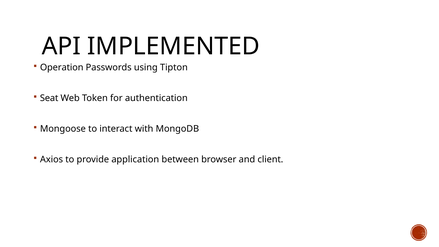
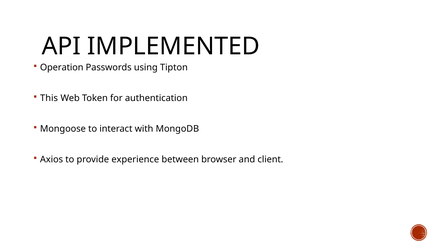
Seat: Seat -> This (49, 98)
application: application -> experience (135, 160)
